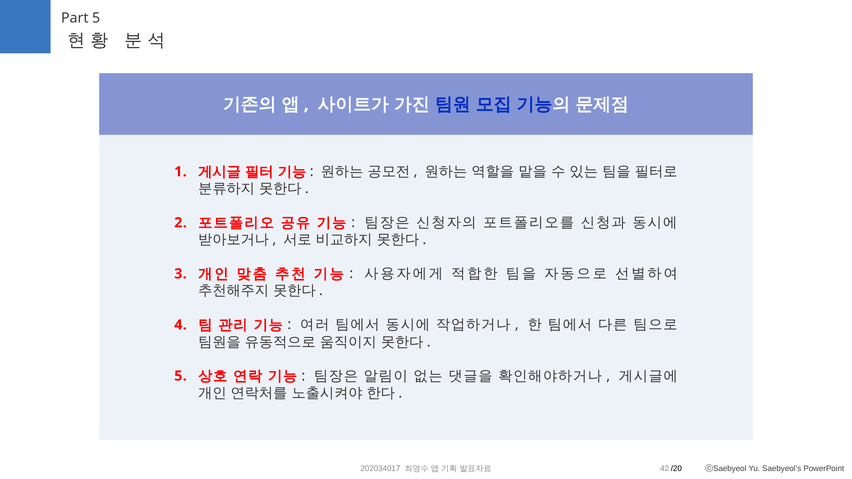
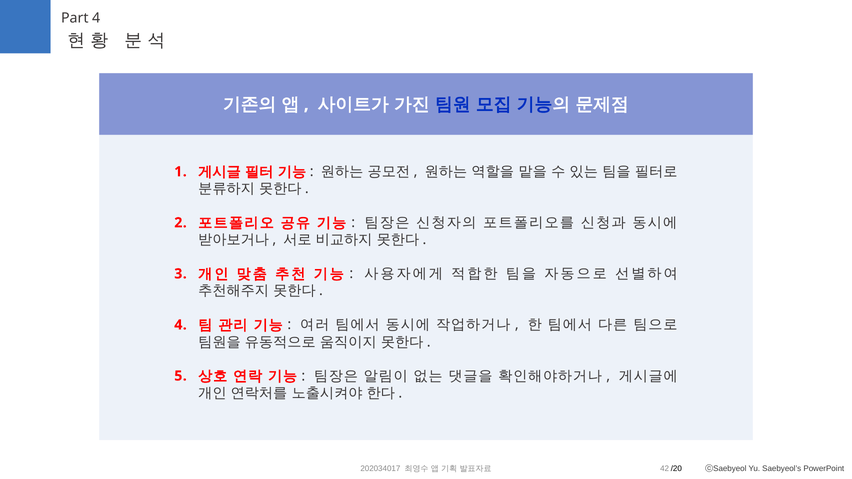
Part 5: 5 -> 4 (96, 18)
